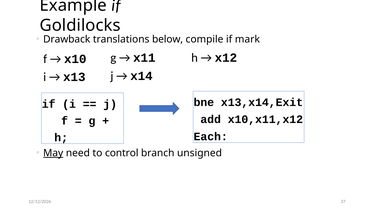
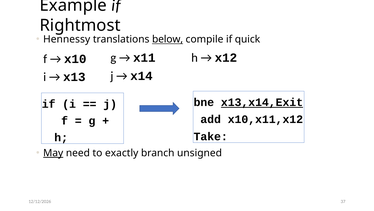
Goldilocks: Goldilocks -> Rightmost (80, 25)
Drawback: Drawback -> Hennessy (67, 39)
below underline: none -> present (168, 39)
mark: mark -> quick (247, 39)
x13,x14,Exit underline: none -> present (262, 102)
Each: Each -> Take (211, 136)
control: control -> exactly (122, 153)
